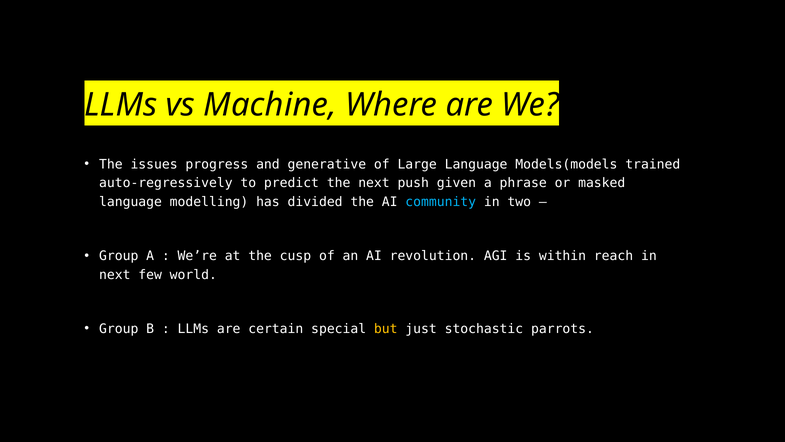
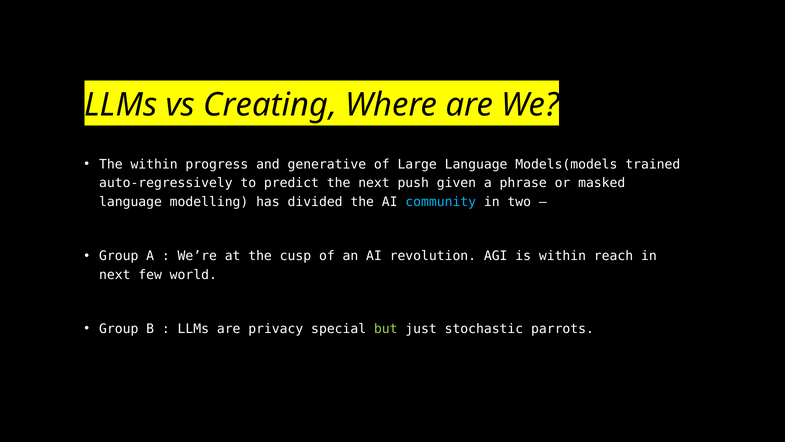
Machine: Machine -> Creating (270, 105)
The issues: issues -> within (154, 164)
certain: certain -> privacy (276, 329)
but colour: yellow -> light green (386, 329)
